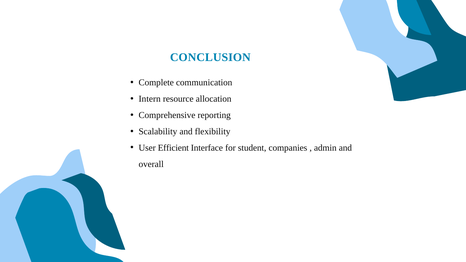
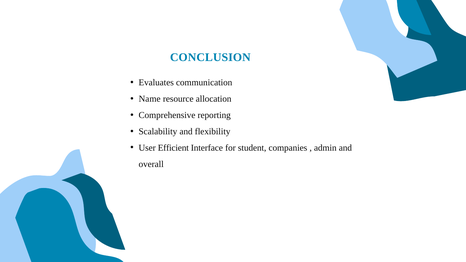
Complete: Complete -> Evaluates (156, 83)
Intern: Intern -> Name (150, 99)
